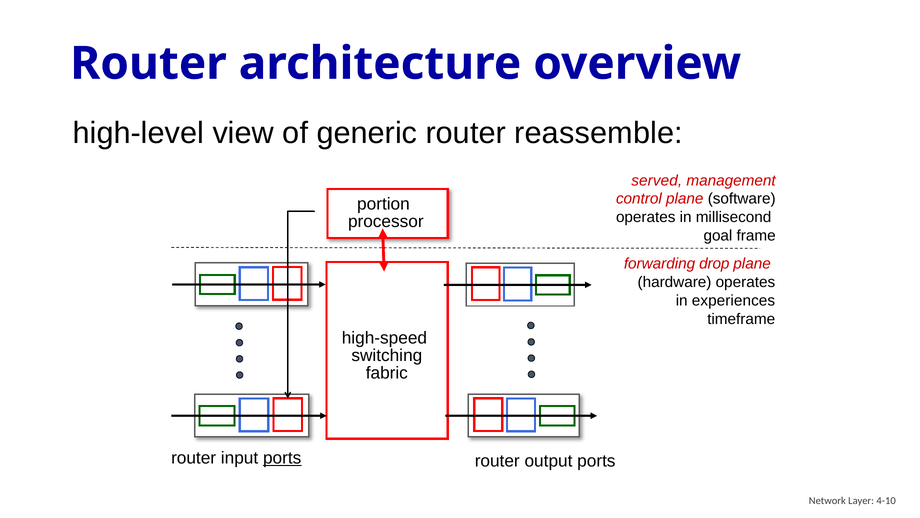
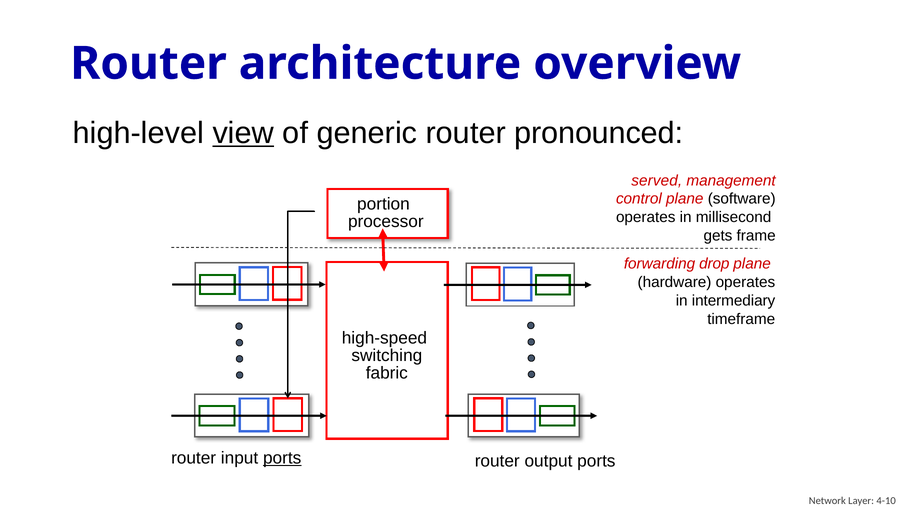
view underline: none -> present (243, 133)
reassemble: reassemble -> pronounced (599, 133)
goal: goal -> gets (718, 235)
experiences: experiences -> intermediary (734, 300)
